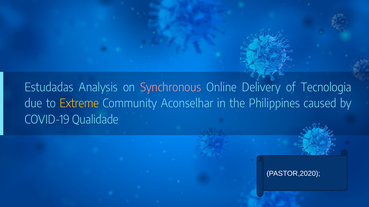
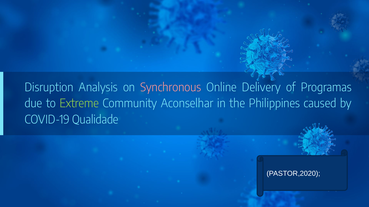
Estudadas: Estudadas -> Disruption (49, 88)
Tecnologia: Tecnologia -> Programas (326, 88)
Extreme colour: yellow -> light green (79, 104)
